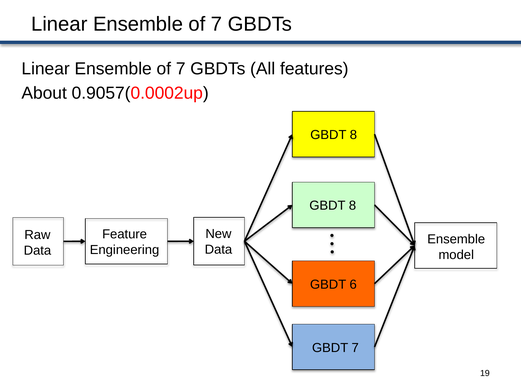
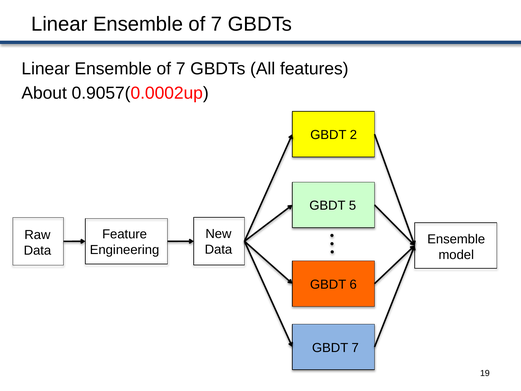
8: 8 -> 2 (353, 135)
8: 8 -> 5 (352, 206)
